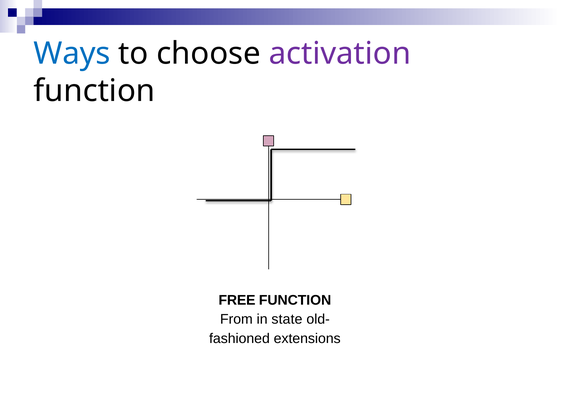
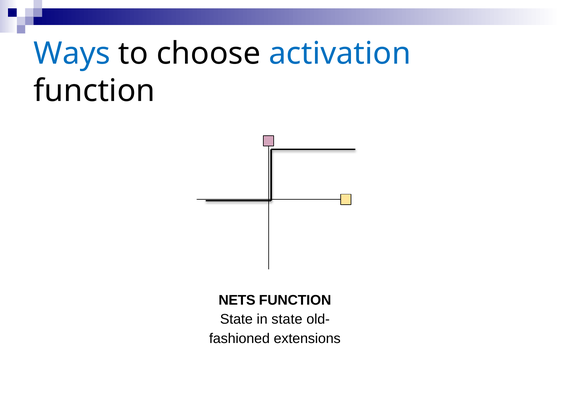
activation colour: purple -> blue (340, 54)
FREE: FREE -> NETS (237, 301)
From: From -> State (236, 320)
